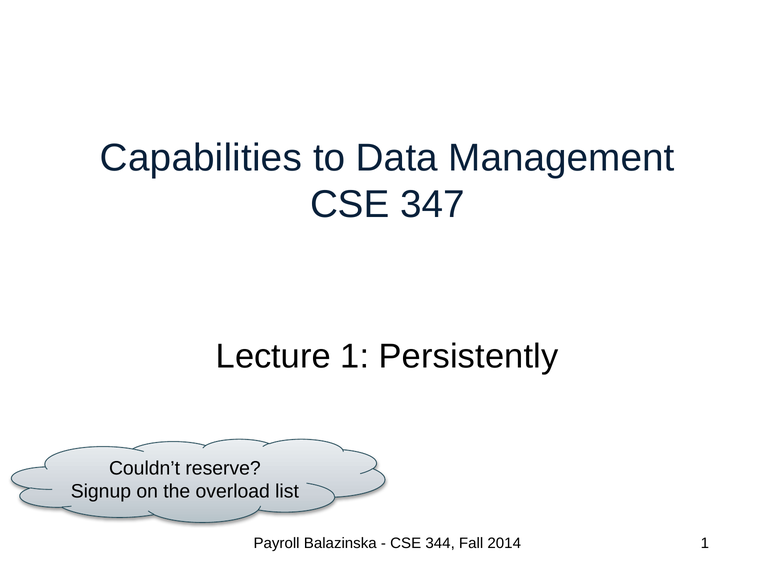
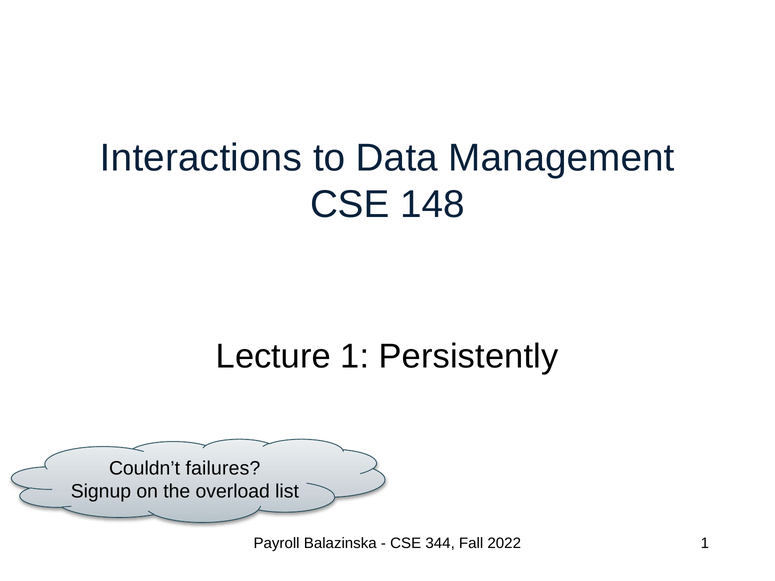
Capabilities: Capabilities -> Interactions (201, 158)
347: 347 -> 148 (433, 204)
reserve: reserve -> failures (223, 469)
2014: 2014 -> 2022 (504, 544)
